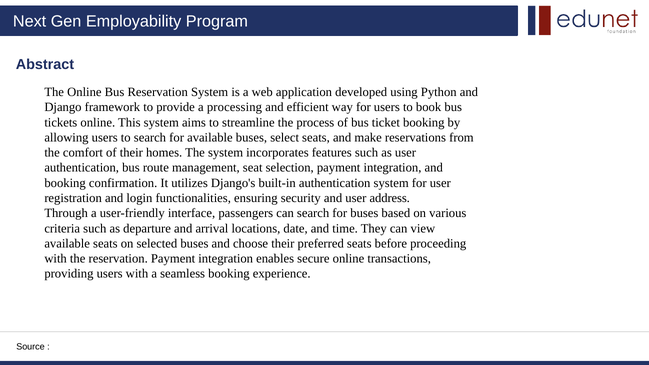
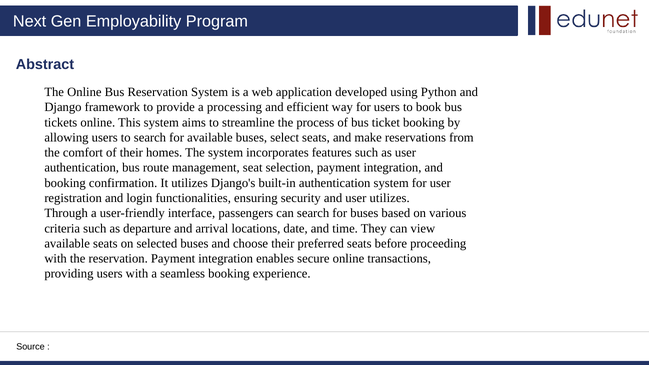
user address: address -> utilizes (390, 198)
